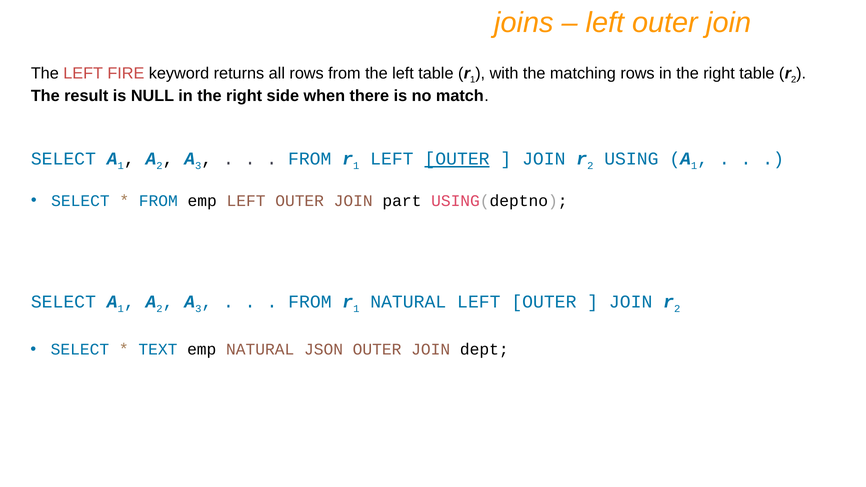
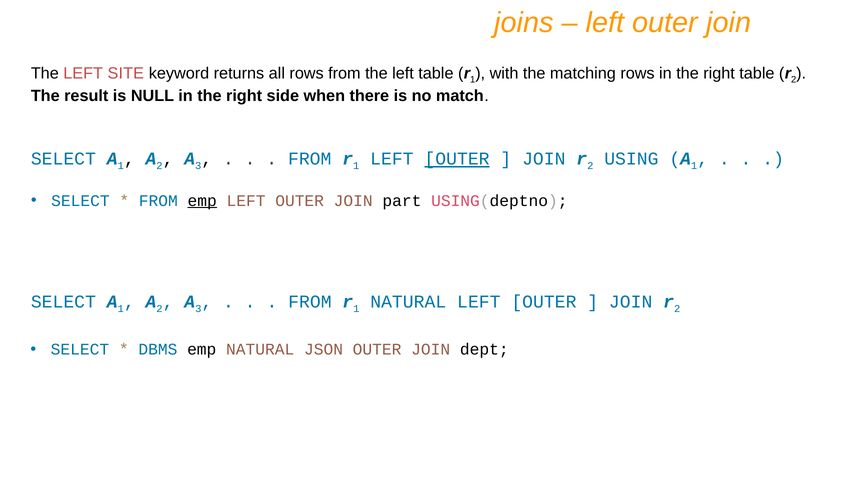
FIRE: FIRE -> SITE (126, 74)
emp underline: none -> present (202, 201)
TEXT: TEXT -> DBMS (158, 350)
